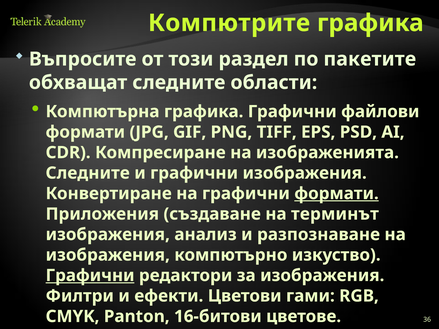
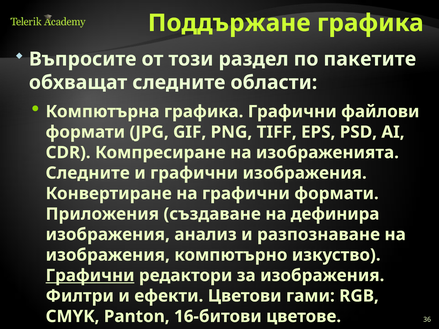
Компютрите: Компютрите -> Поддържане (229, 23)
формати underline: present -> none (337, 194)
терминът: терминът -> дефинира (335, 214)
